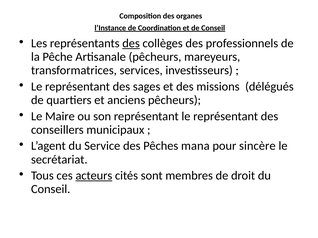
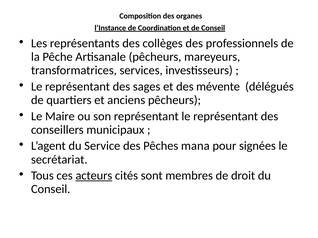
des underline: present -> none (131, 43)
missions: missions -> mévente (218, 87)
sincère: sincère -> signées (257, 146)
